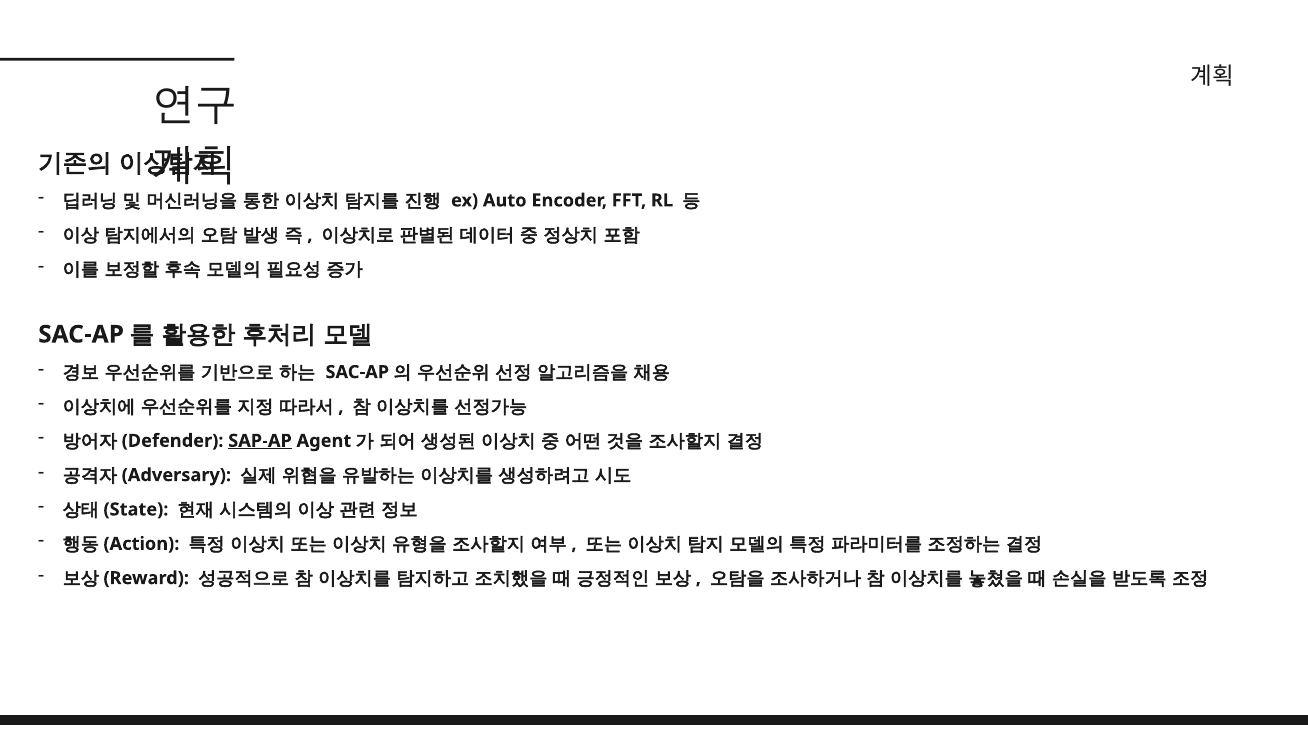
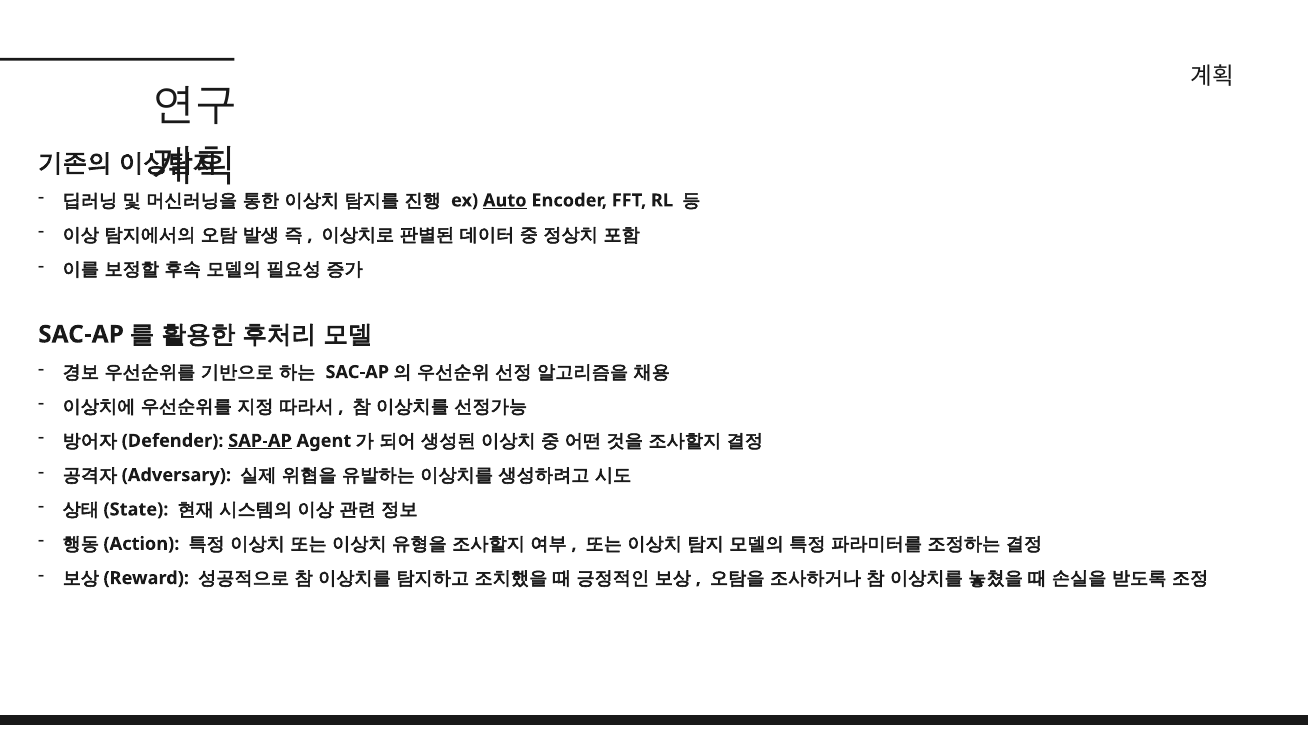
Auto underline: none -> present (505, 200)
